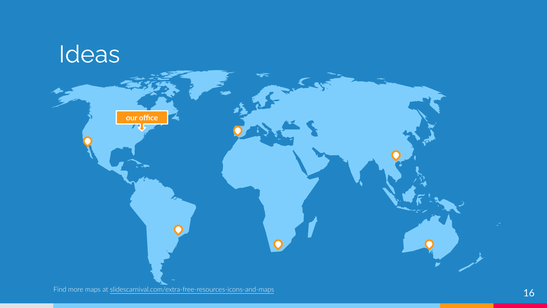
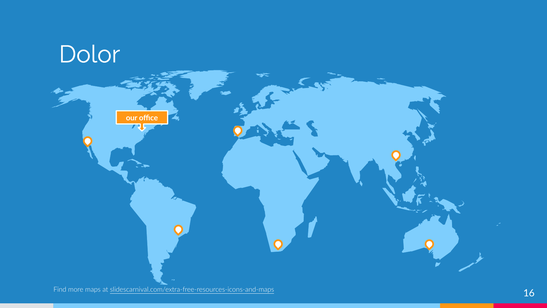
Ideas: Ideas -> Dolor (90, 54)
